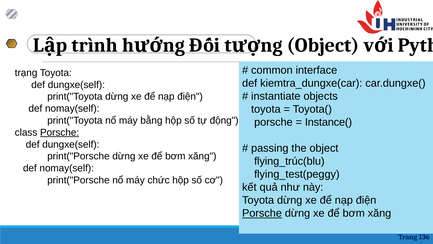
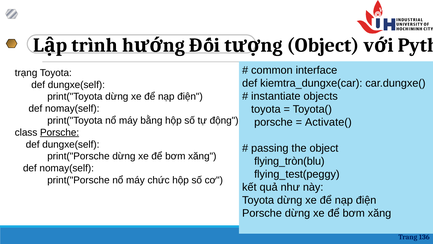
Instance(: Instance( -> Activate( (328, 122)
flying_trúc(blu: flying_trúc(blu -> flying_tròn(blu (289, 161)
Porsche underline: present -> none (262, 213)
